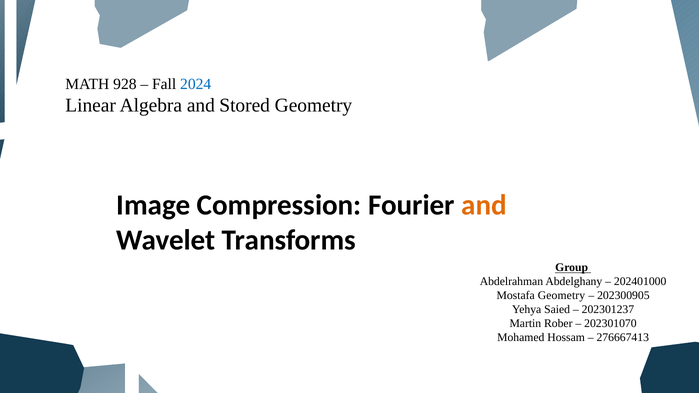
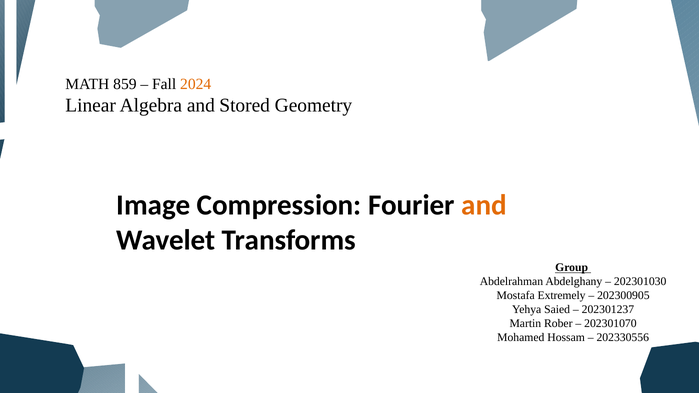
928: 928 -> 859 (125, 84)
2024 colour: blue -> orange (196, 84)
202401000: 202401000 -> 202301030 (640, 282)
Mostafa Geometry: Geometry -> Extremely (562, 296)
276667413: 276667413 -> 202330556 (623, 337)
